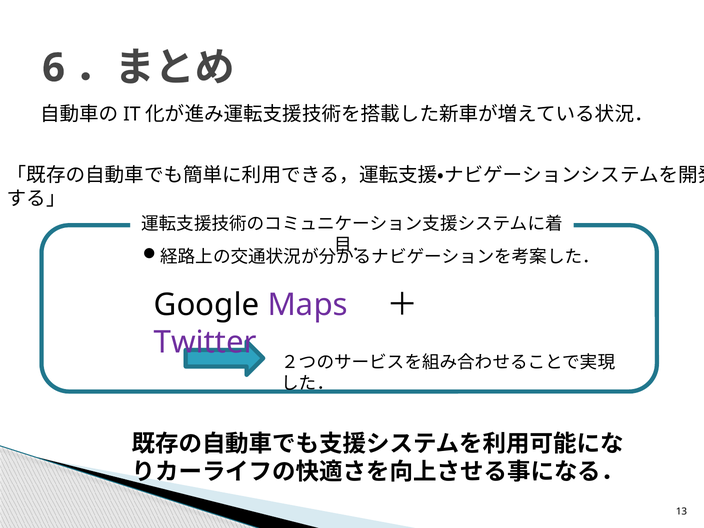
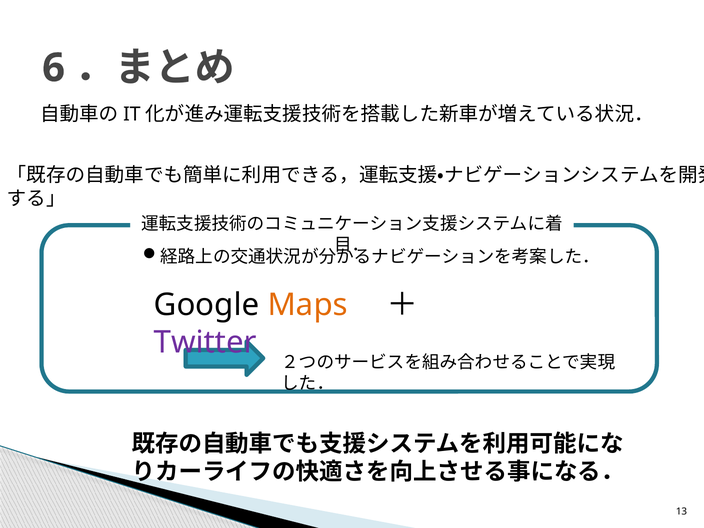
Maps colour: purple -> orange (308, 305)
